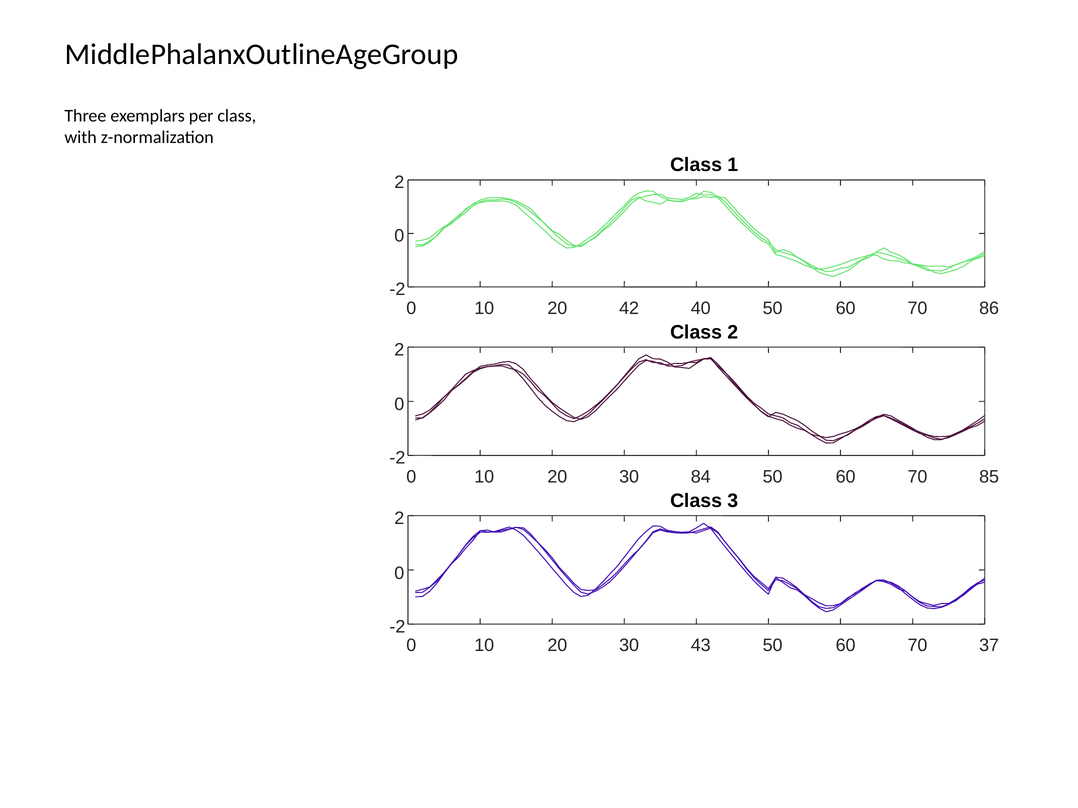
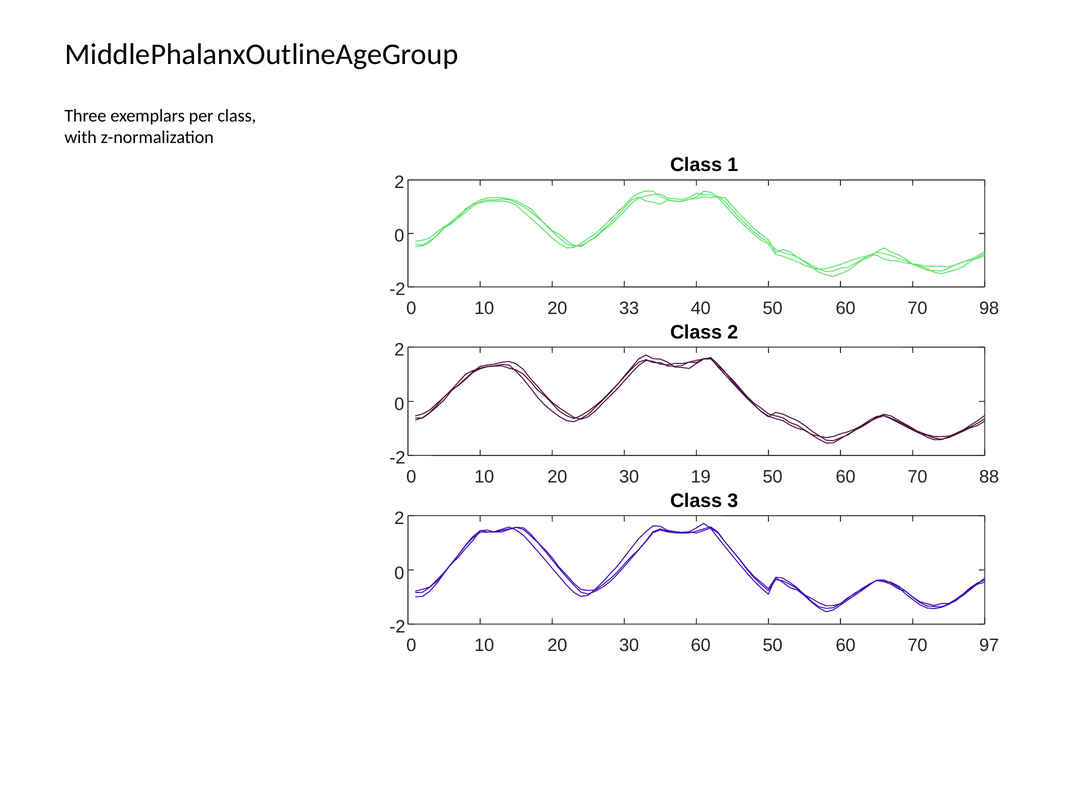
42: 42 -> 33 (629, 308)
86: 86 -> 98 (989, 308)
84: 84 -> 19 (701, 477)
85: 85 -> 88 (989, 477)
30 43: 43 -> 60 (701, 646)
37: 37 -> 97 (989, 646)
